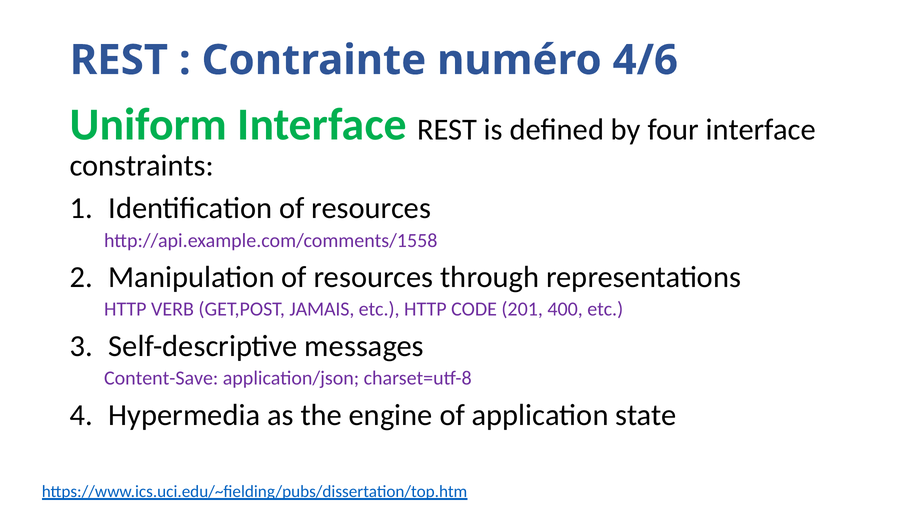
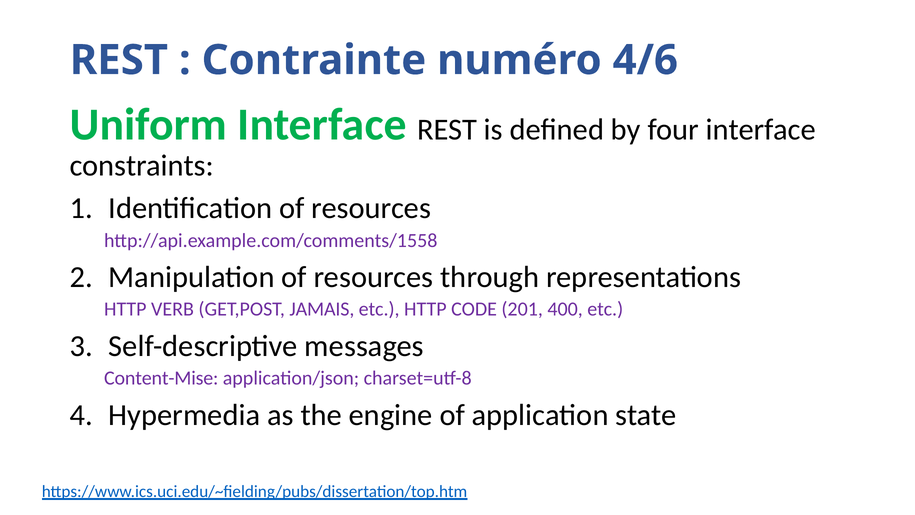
Content-Save: Content-Save -> Content-Mise (161, 378)
